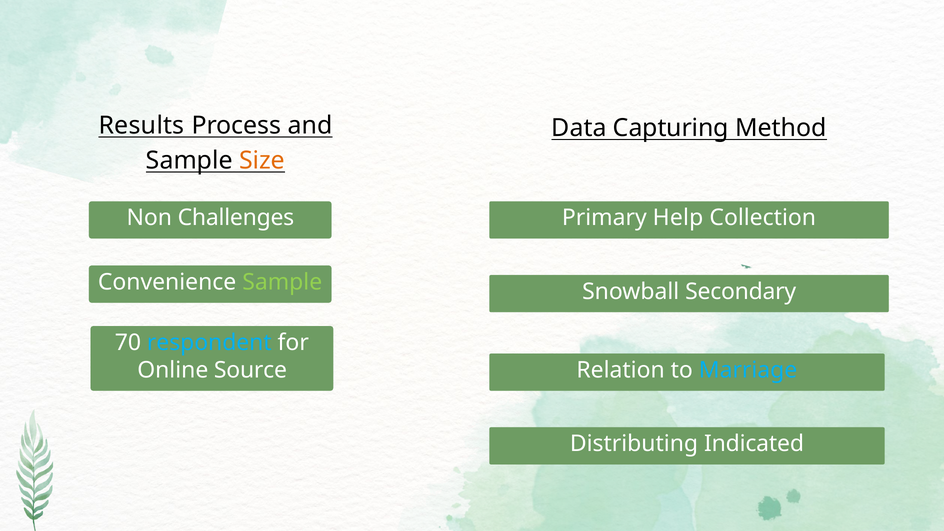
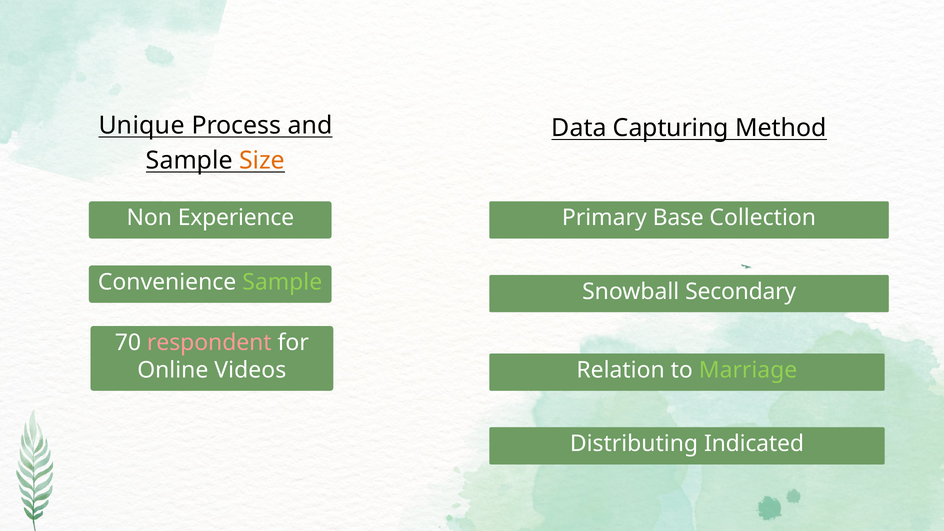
Results: Results -> Unique (142, 126)
Challenges: Challenges -> Experience (236, 218)
Help: Help -> Base (678, 218)
respondent colour: light blue -> pink (209, 343)
Source: Source -> Videos (250, 370)
Marriage colour: light blue -> light green (748, 370)
